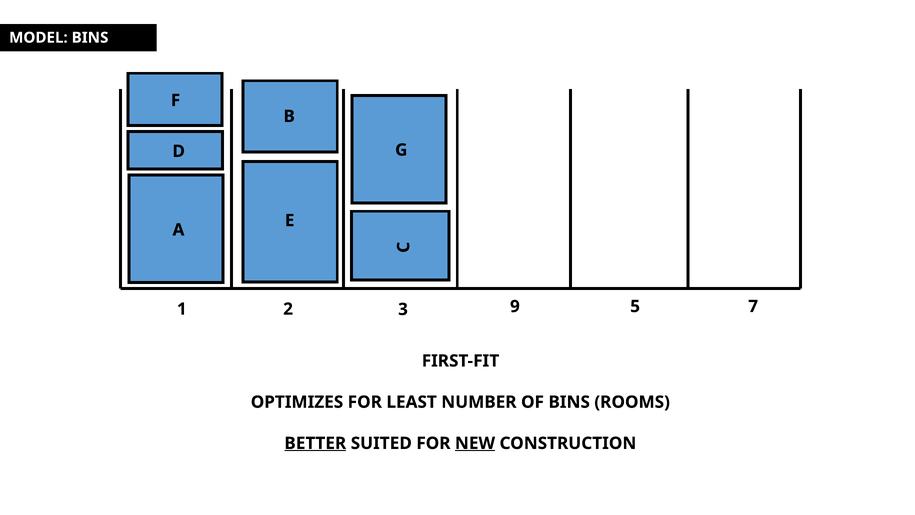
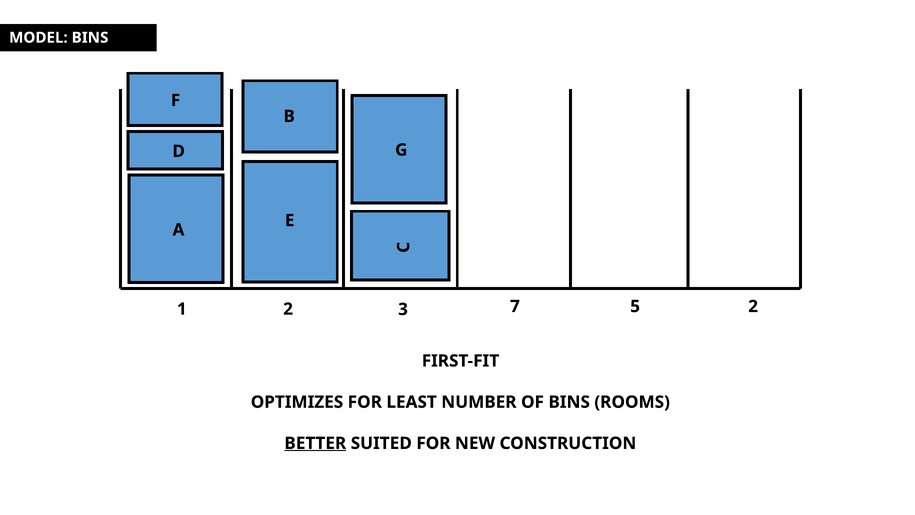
9: 9 -> 7 (515, 306)
5 7: 7 -> 2 (753, 306)
NEW underline: present -> none (475, 443)
